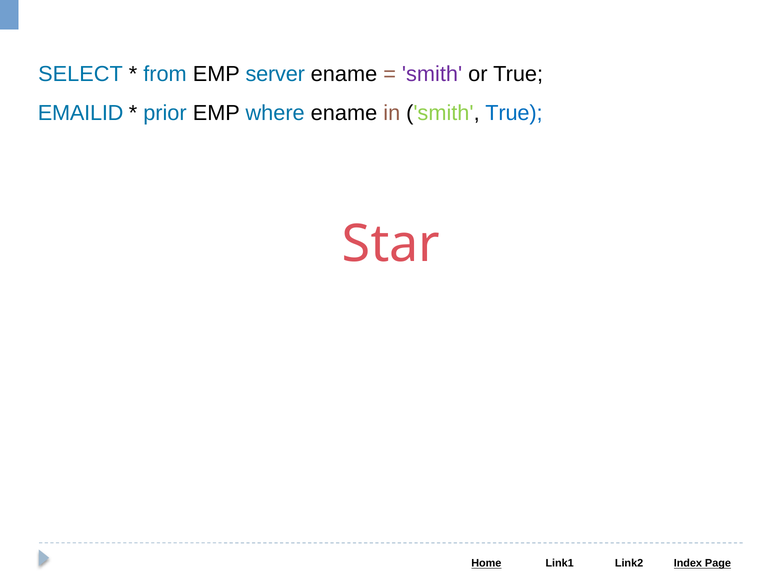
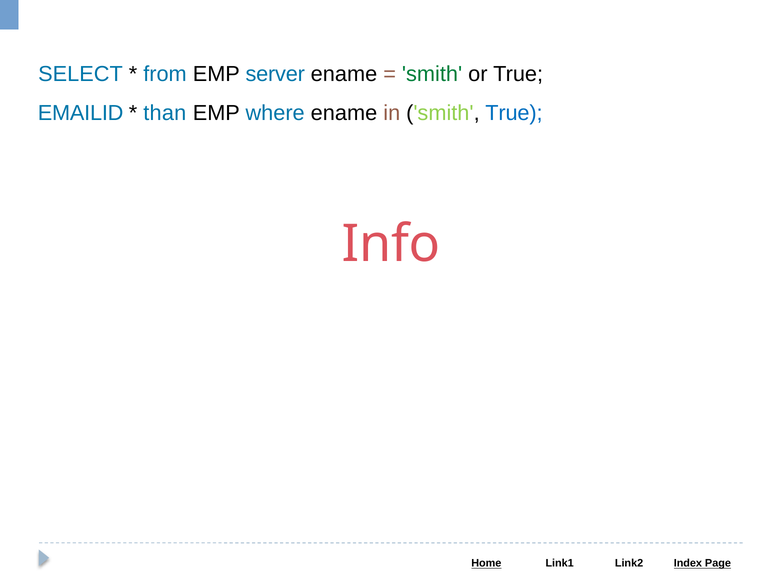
smith colour: purple -> green (432, 74)
prior: prior -> than (165, 113)
Star: Star -> Info (391, 244)
